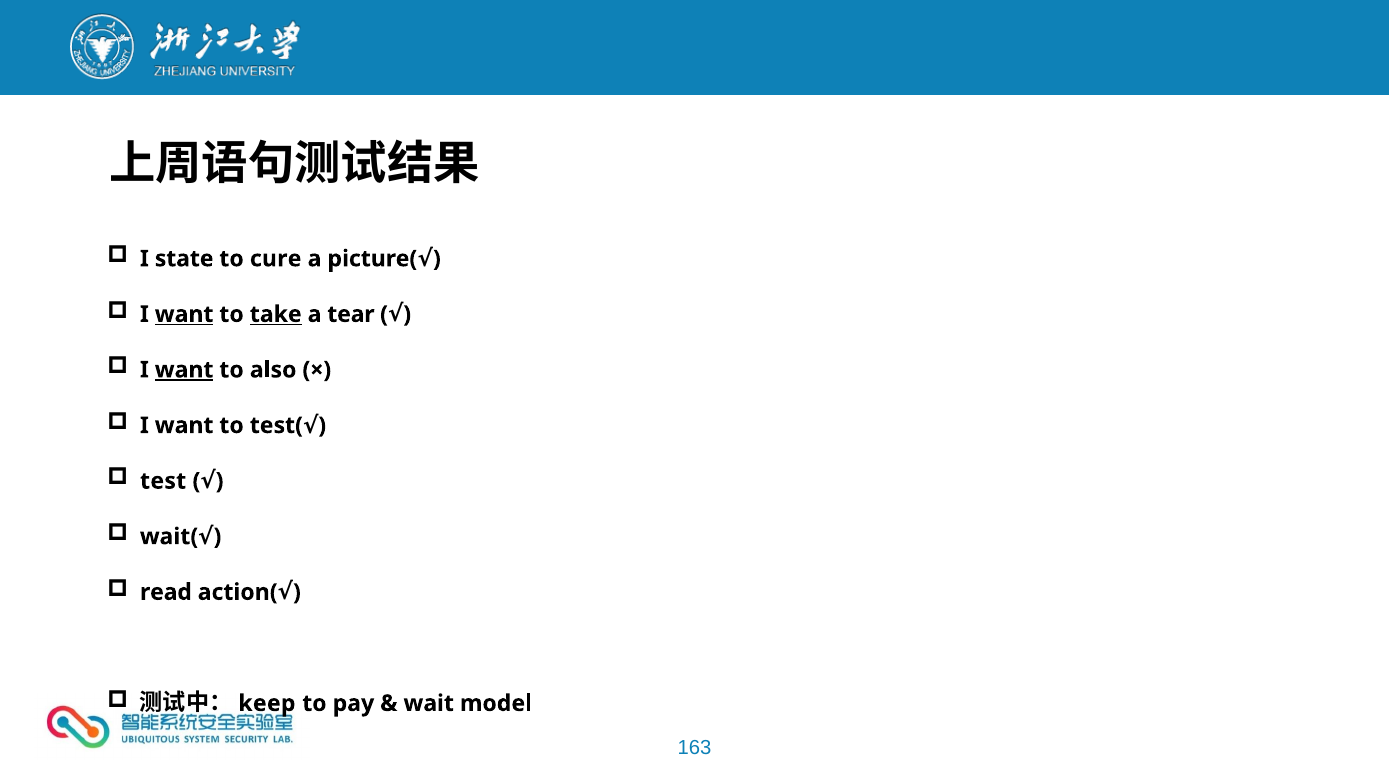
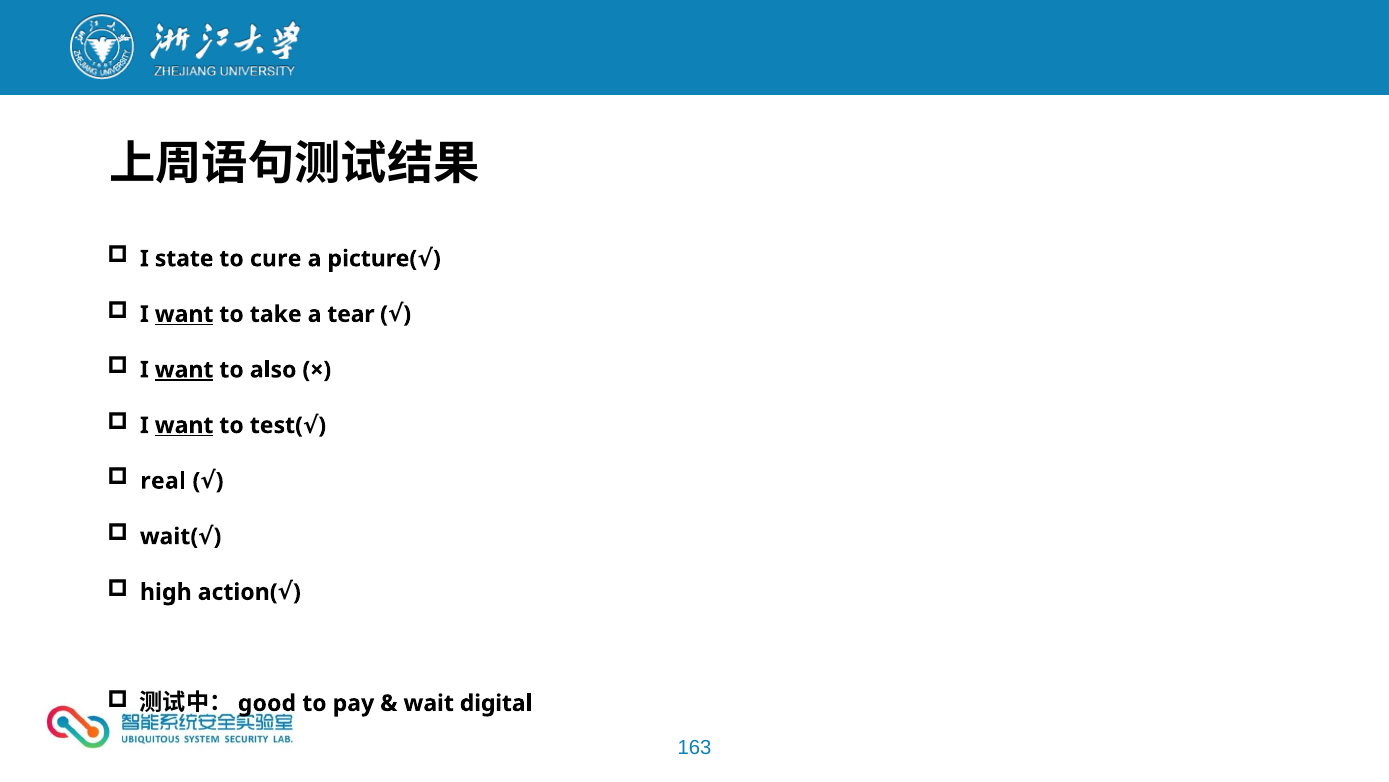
take underline: present -> none (276, 314)
want underline: none -> present (184, 425)
test: test -> real (163, 481)
read: read -> high (166, 592)
keep: keep -> good (267, 703)
model: model -> digital (496, 703)
